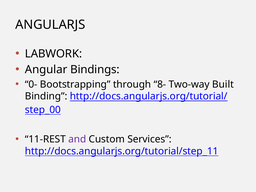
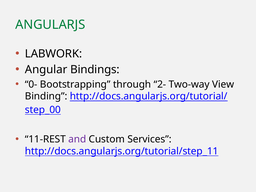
ANGULARJS colour: black -> green (50, 25)
8-: 8- -> 2- (160, 84)
Built: Built -> View (223, 84)
